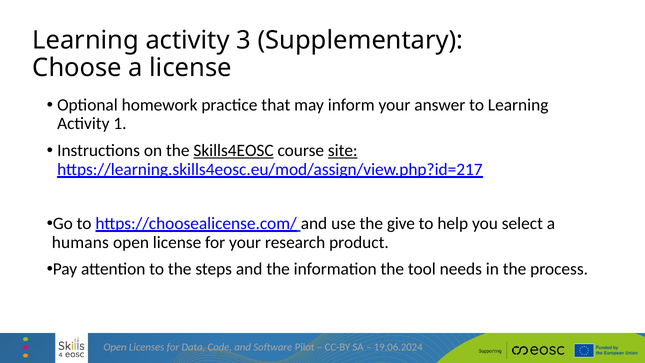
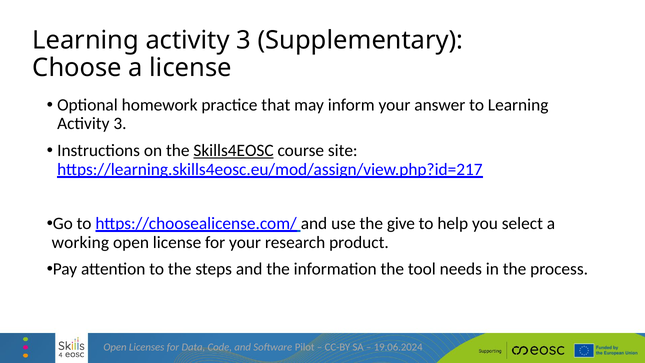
1: 1 -> 3 (120, 124)
site underline: present -> none (343, 151)
humans: humans -> working (80, 242)
